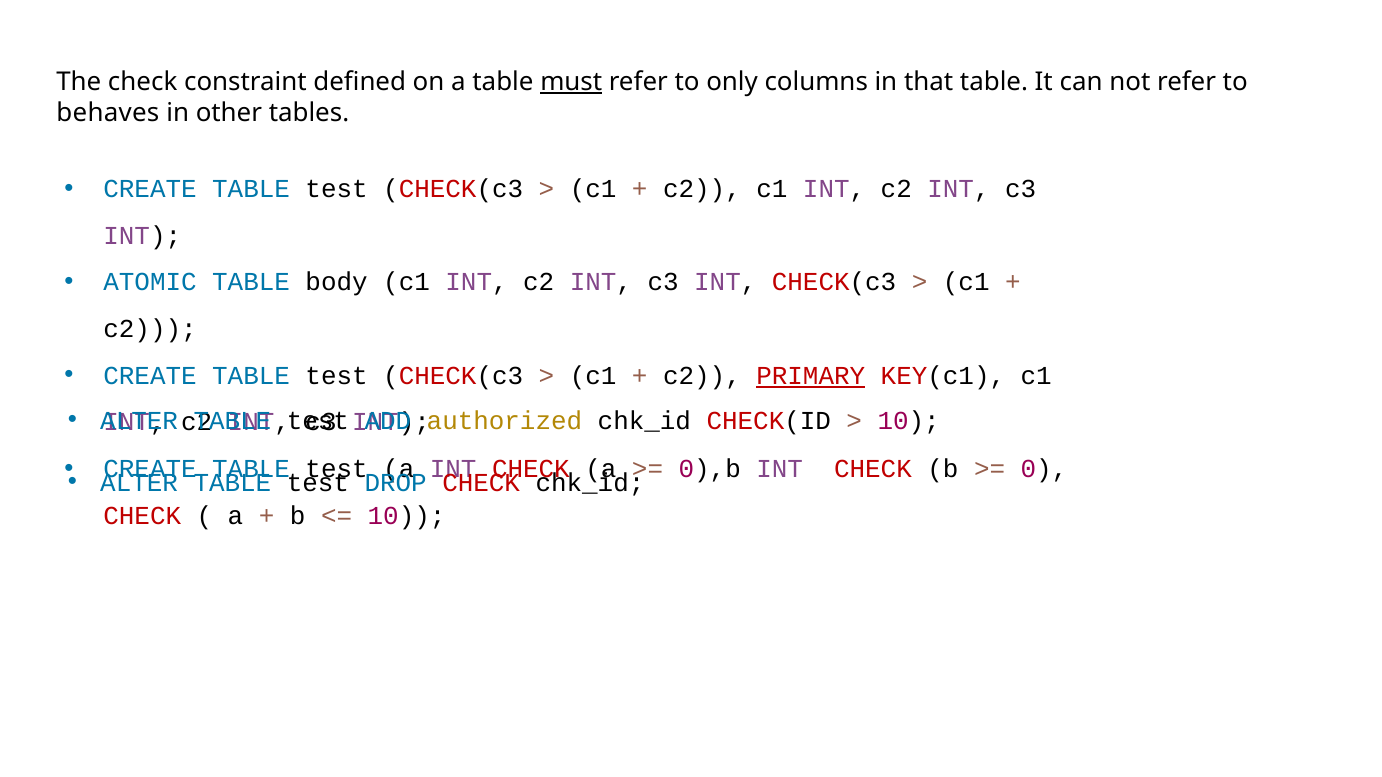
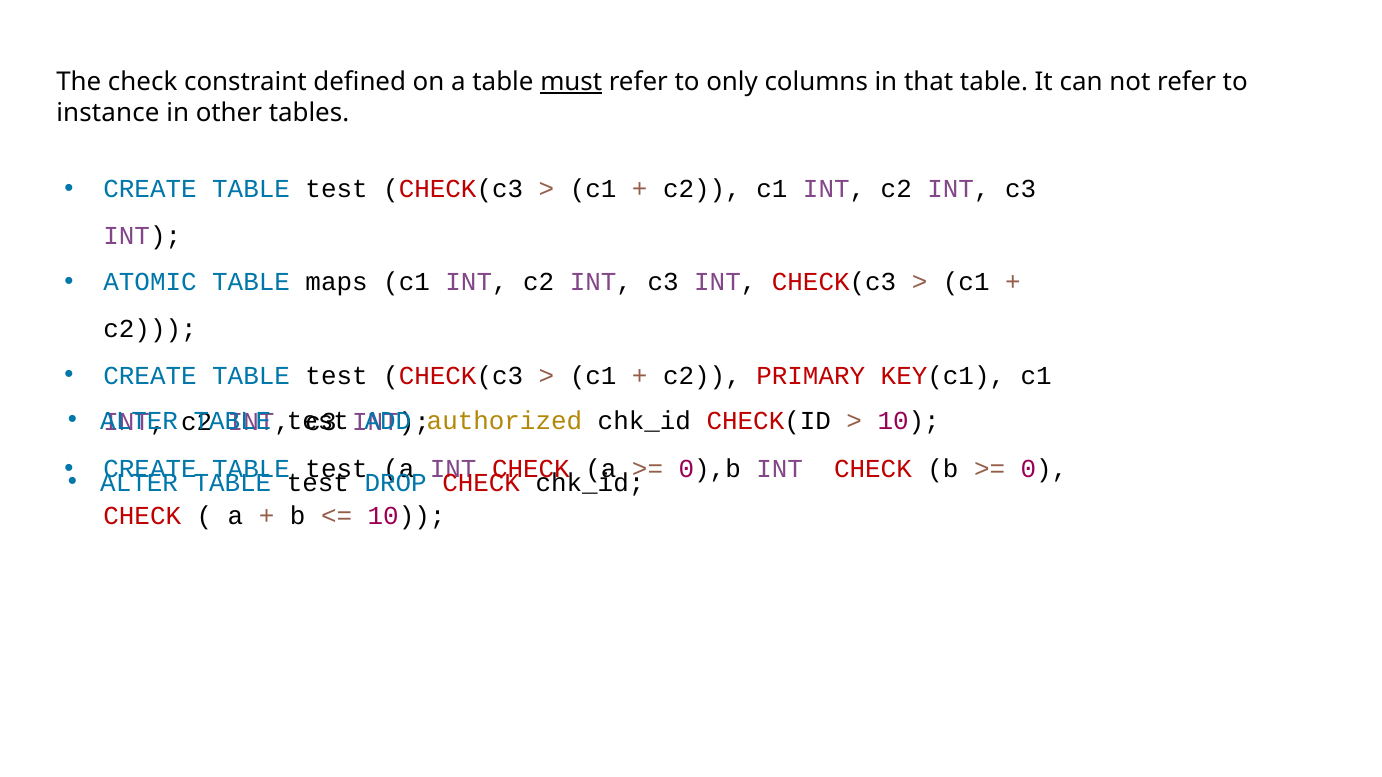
behaves: behaves -> instance (108, 113)
body: body -> maps (337, 283)
PRIMARY underline: present -> none (811, 376)
